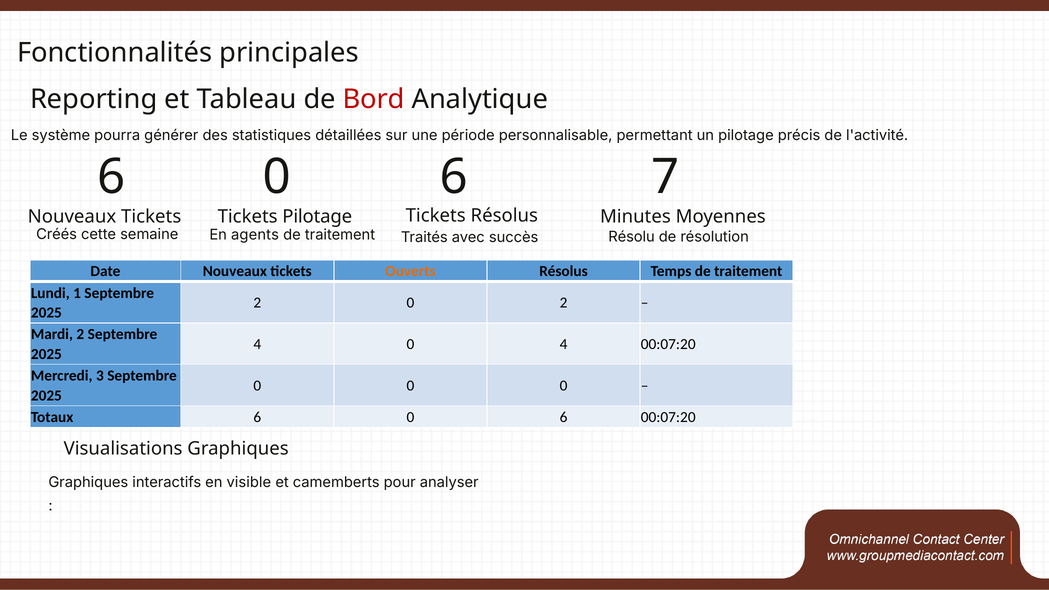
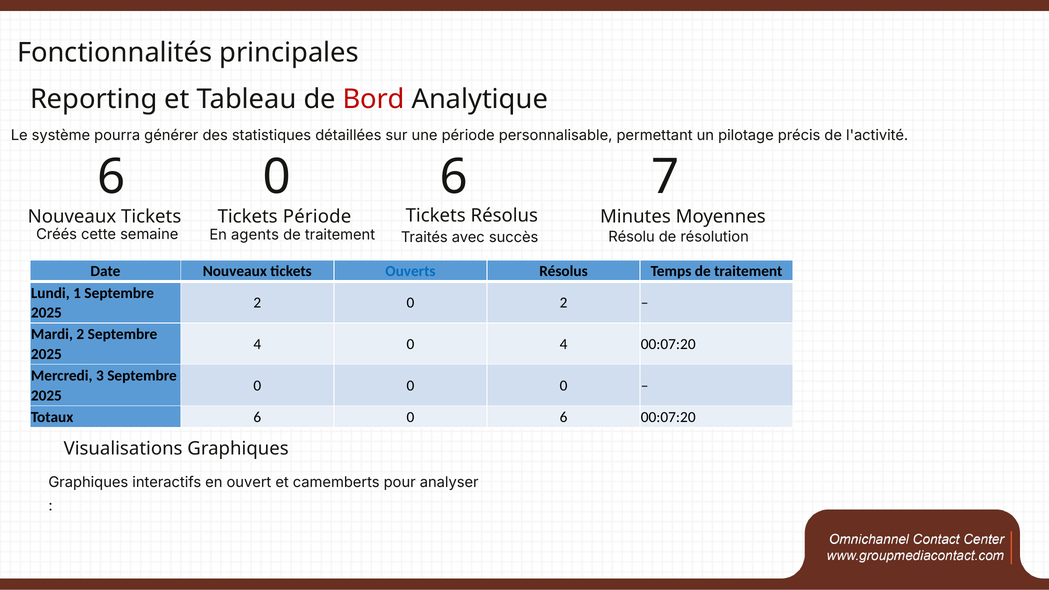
Tickets Pilotage: Pilotage -> Période (317, 217)
Ouverts colour: orange -> blue (410, 271)
visible: visible -> ouvert (249, 483)
